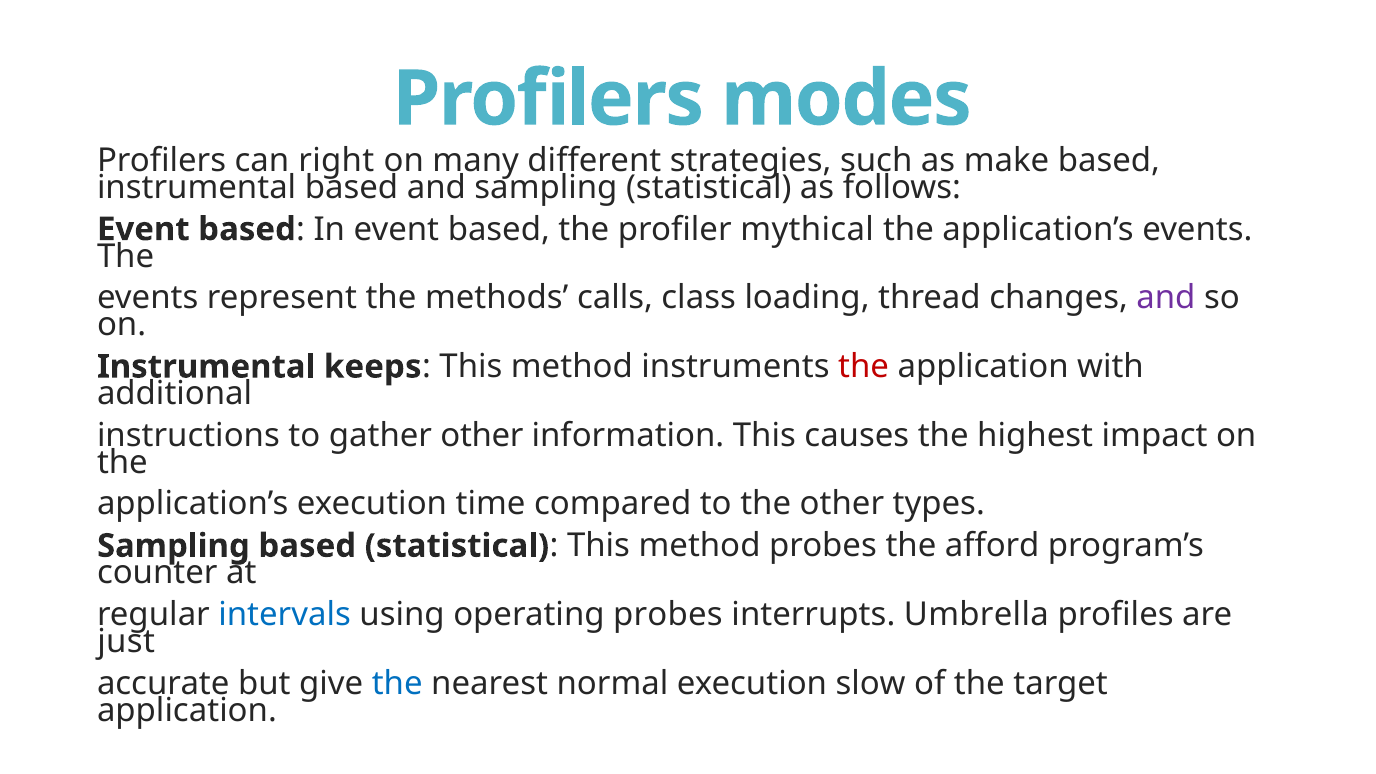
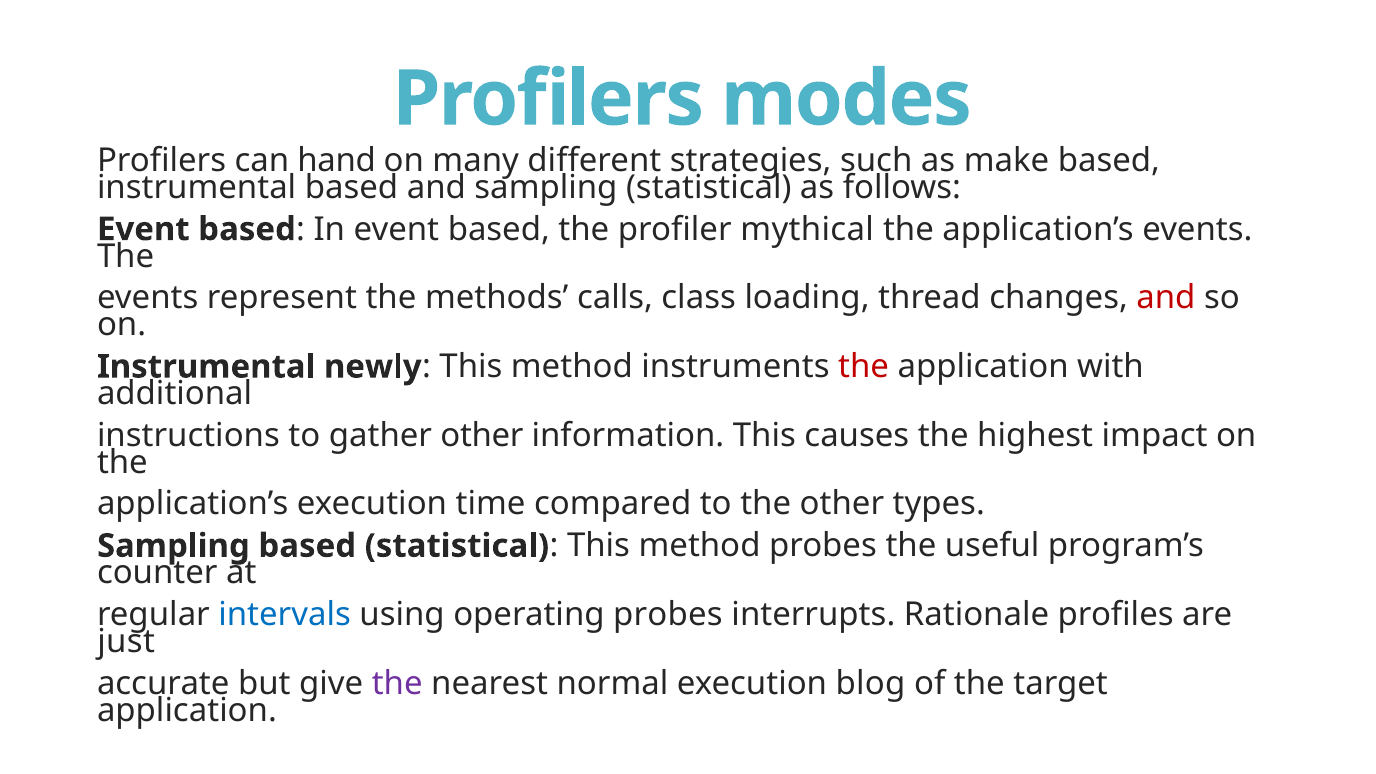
right: right -> hand (337, 161)
and colour: purple -> red (1166, 298)
keeps: keeps -> newly (373, 367)
afford: afford -> useful (992, 546)
Umbrella: Umbrella -> Rationale (977, 615)
the colour: blue -> purple (397, 683)
slow: slow -> blog (871, 683)
